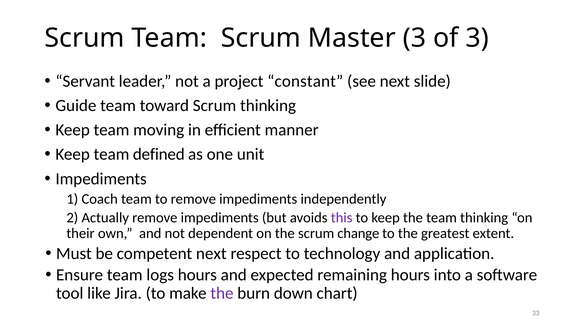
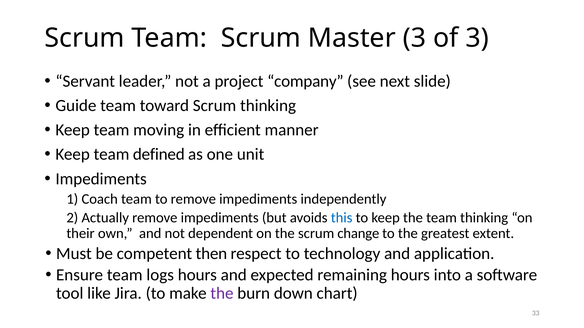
constant: constant -> company (305, 81)
this colour: purple -> blue (342, 218)
competent next: next -> then (211, 254)
